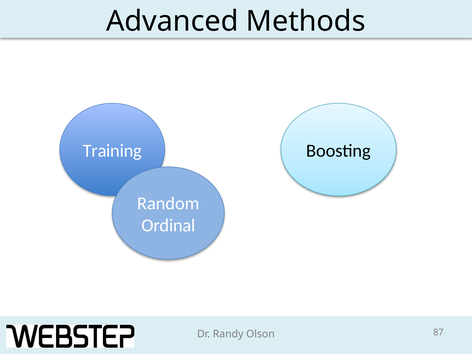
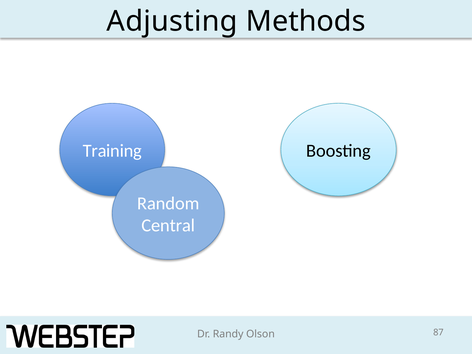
Advanced: Advanced -> Adjusting (172, 21)
Ordinal: Ordinal -> Central (168, 225)
